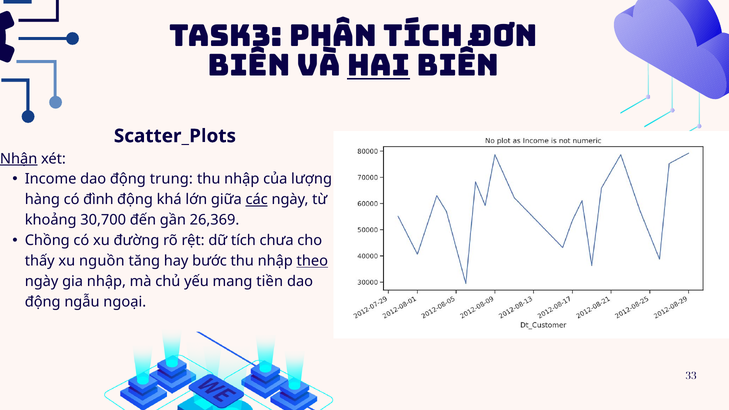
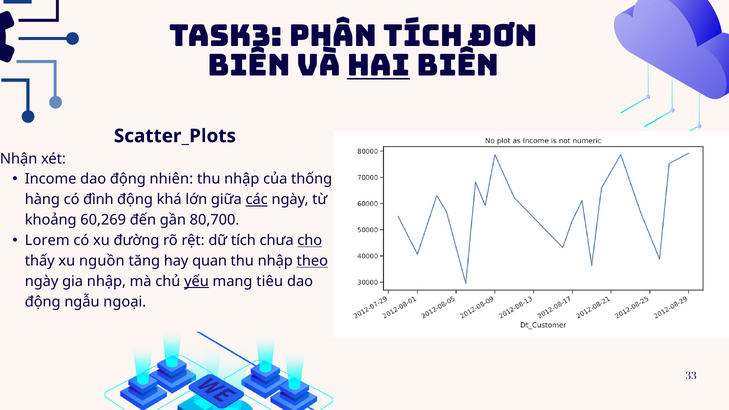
Nhận underline: present -> none (19, 159)
trung: trung -> nhiên (171, 179)
lượng: lượng -> thống (312, 179)
30,700: 30,700 -> 60,269 (103, 220)
26,369: 26,369 -> 80,700 (215, 220)
Chồng: Chồng -> Lorem (47, 241)
cho underline: none -> present (310, 241)
bước: bước -> quan (210, 261)
yếu underline: none -> present (197, 281)
tiền: tiền -> tiêu (270, 281)
